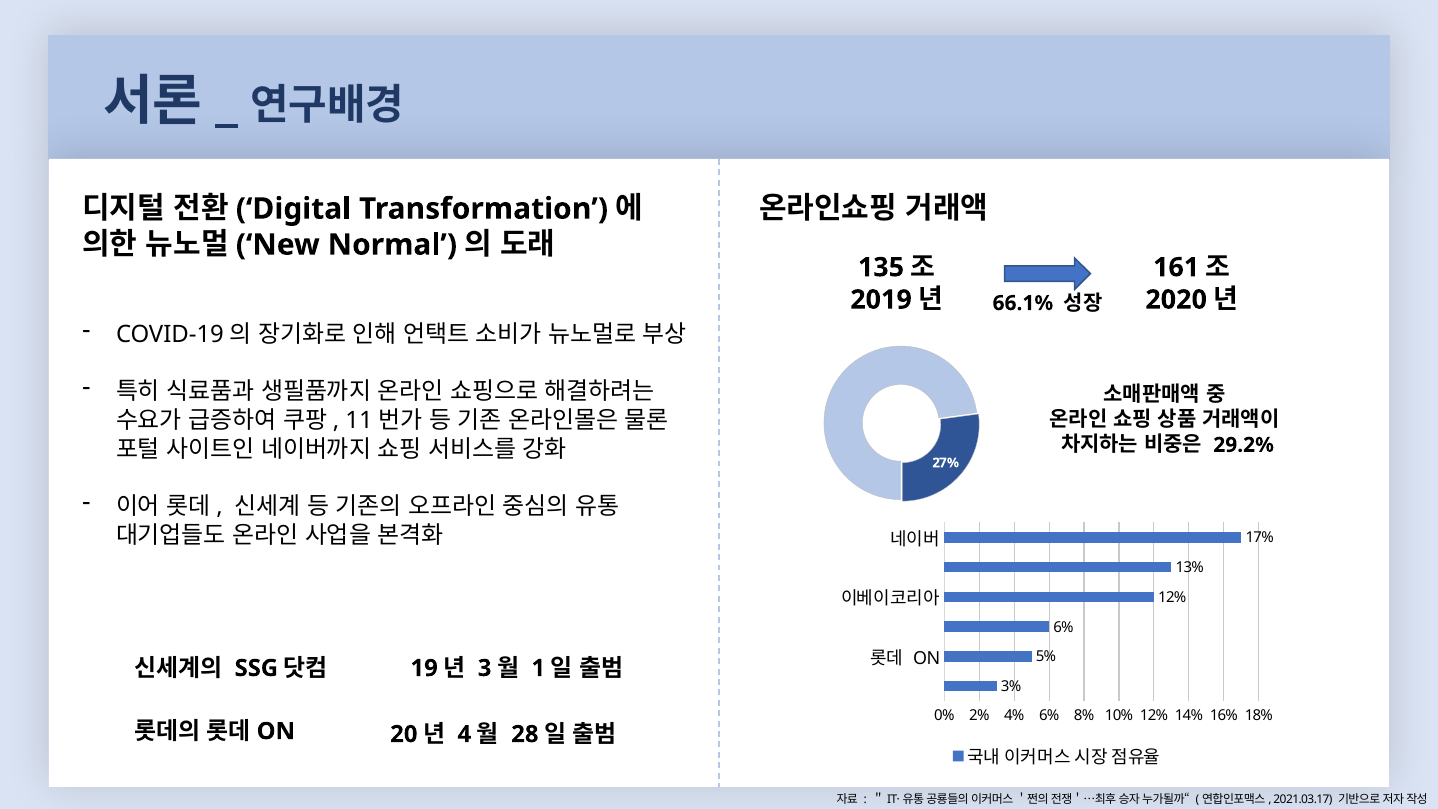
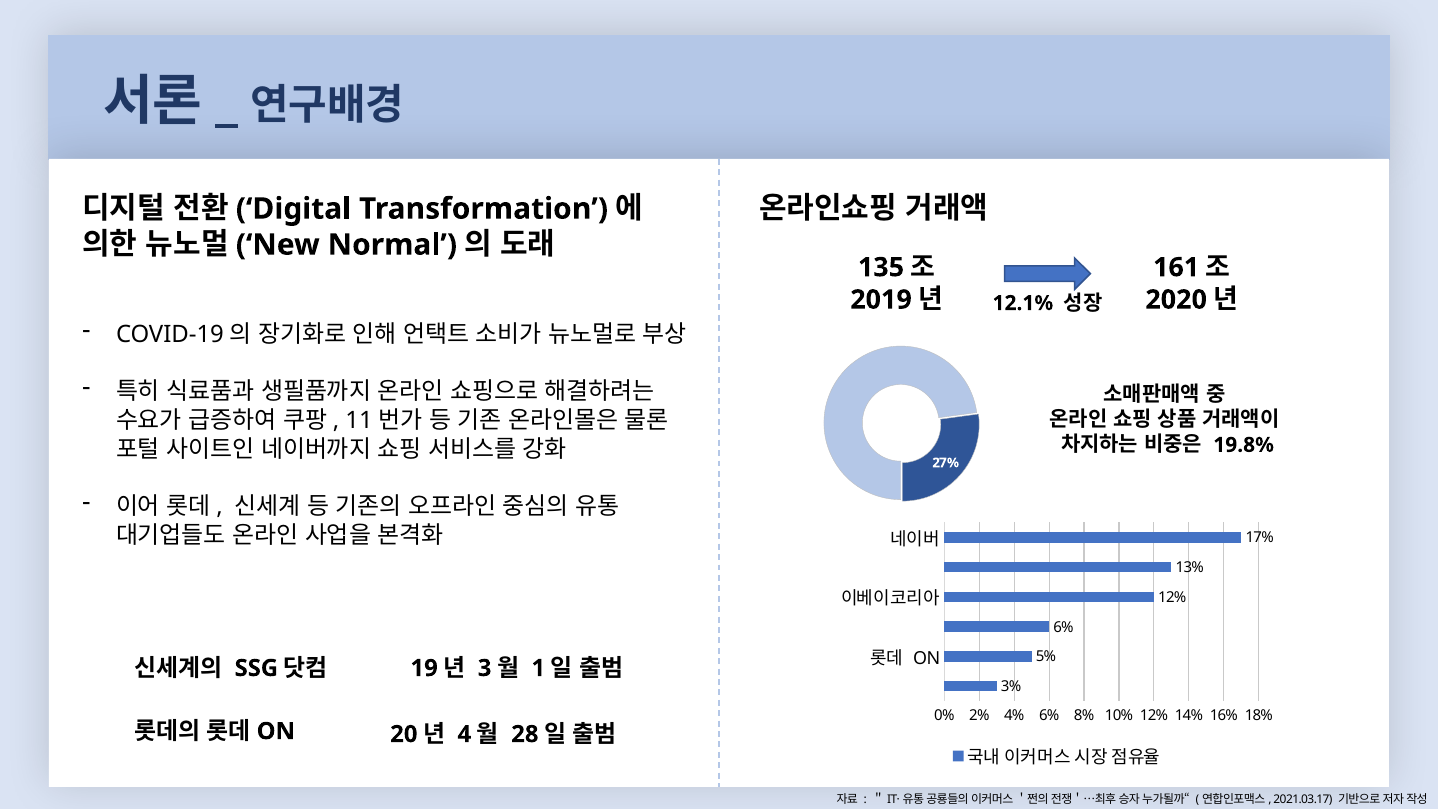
66.1%: 66.1% -> 12.1% (1023, 303)
29.2%: 29.2% -> 19.8% (1244, 445)
